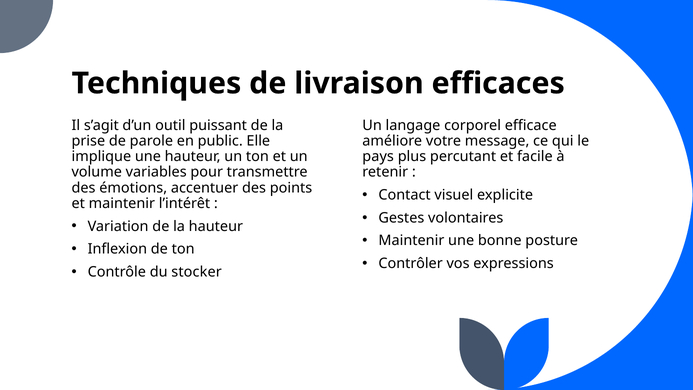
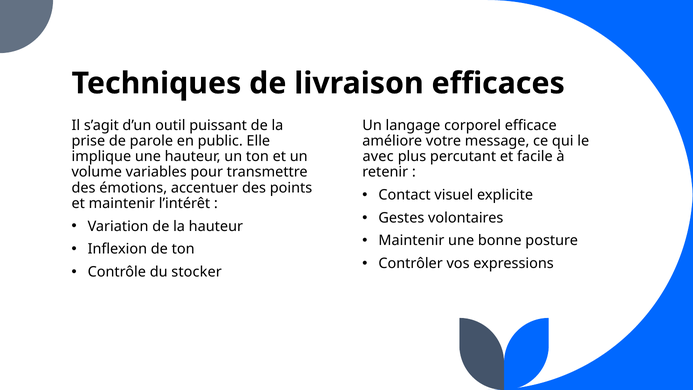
pays: pays -> avec (378, 157)
